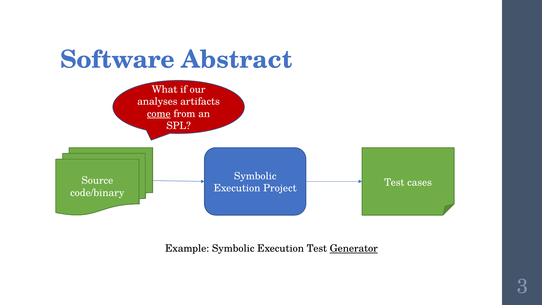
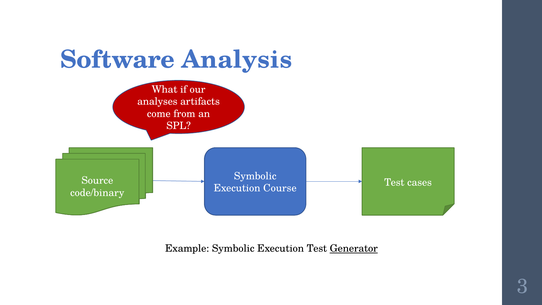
Software Abstract: Abstract -> Analysis (237, 60)
come underline: present -> none (159, 114)
Project: Project -> Course (280, 188)
